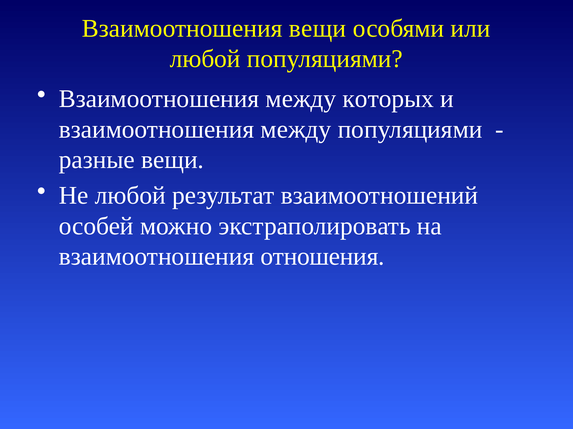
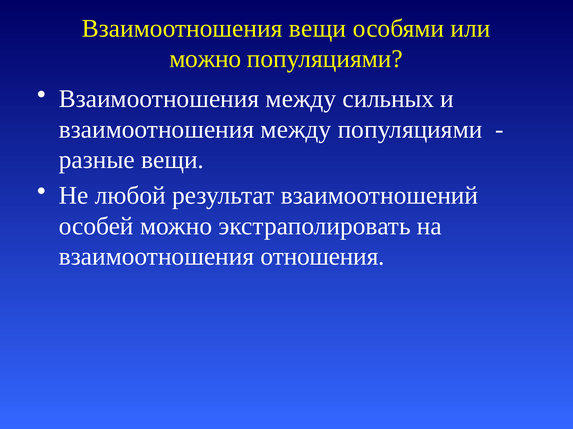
любой: любой -> можно (205, 59)
которых: которых -> сильных (388, 99)
